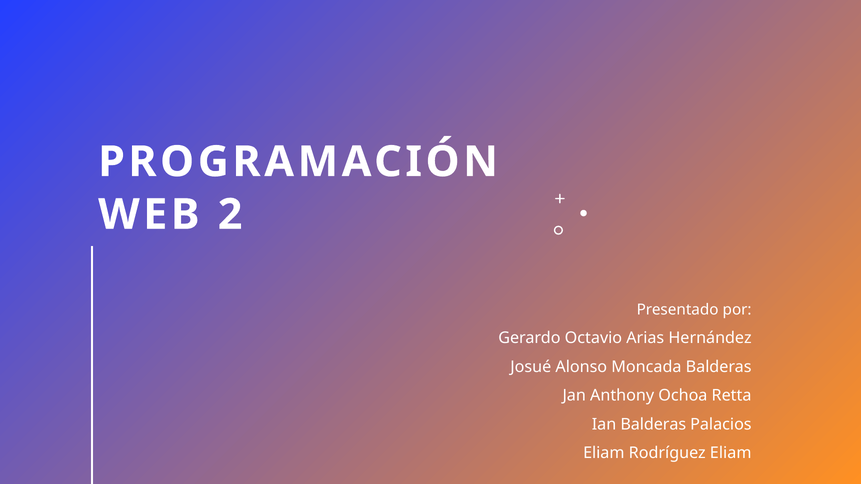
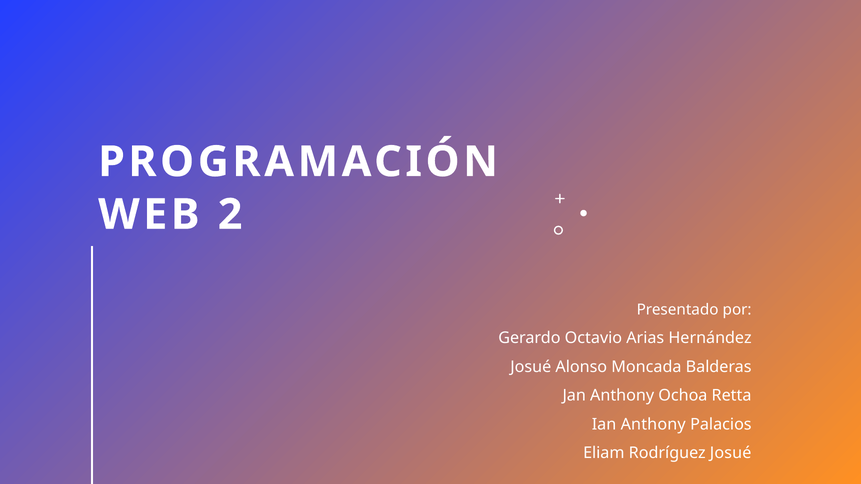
Ian Balderas: Balderas -> Anthony (653, 425)
Rodríguez Eliam: Eliam -> Josué (731, 453)
